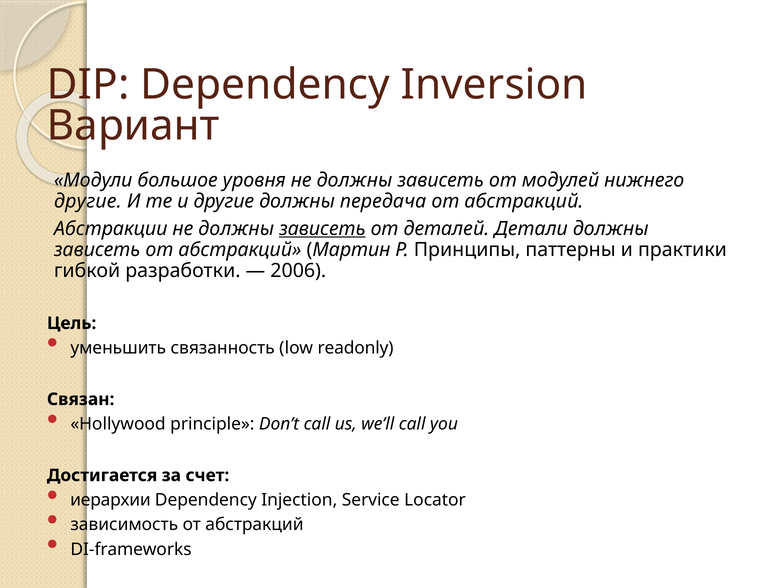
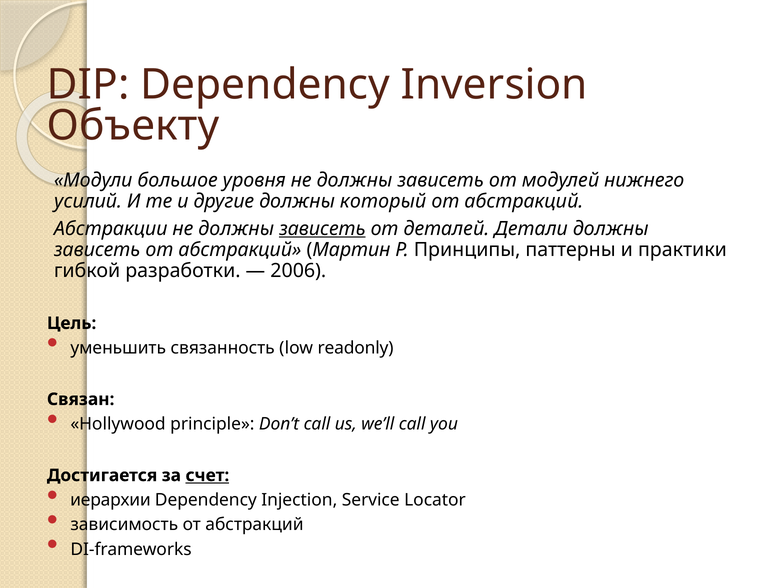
Вариант: Вариант -> Объекту (133, 126)
другие: другие -> усилий (88, 202)
передача: передача -> который (383, 202)
счет underline: none -> present (207, 475)
